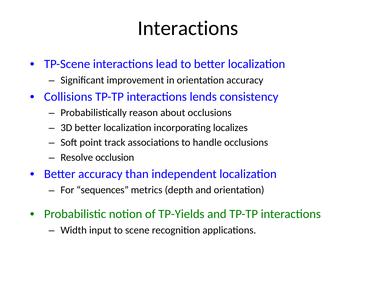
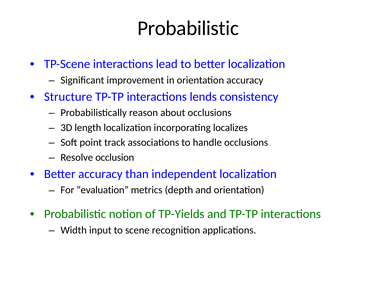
Interactions: Interactions -> Probabilistic (188, 28)
Collisions: Collisions -> Structure (68, 97)
3D better: better -> length (88, 128)
sequences: sequences -> evaluation (103, 190)
